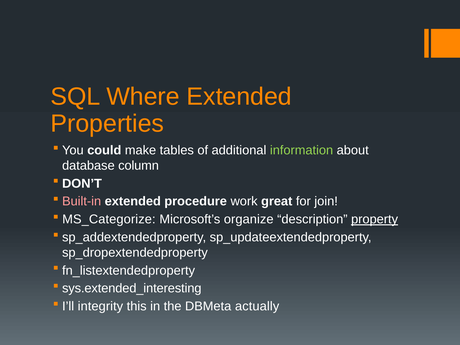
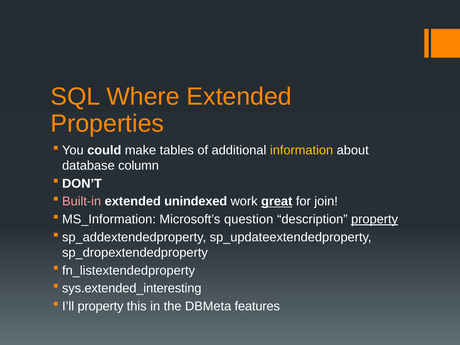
information colour: light green -> yellow (302, 150)
procedure: procedure -> unindexed (196, 201)
great underline: none -> present (277, 201)
MS_Categorize: MS_Categorize -> MS_Information (109, 219)
organize: organize -> question (249, 219)
I’ll integrity: integrity -> property (101, 306)
actually: actually -> features (257, 306)
